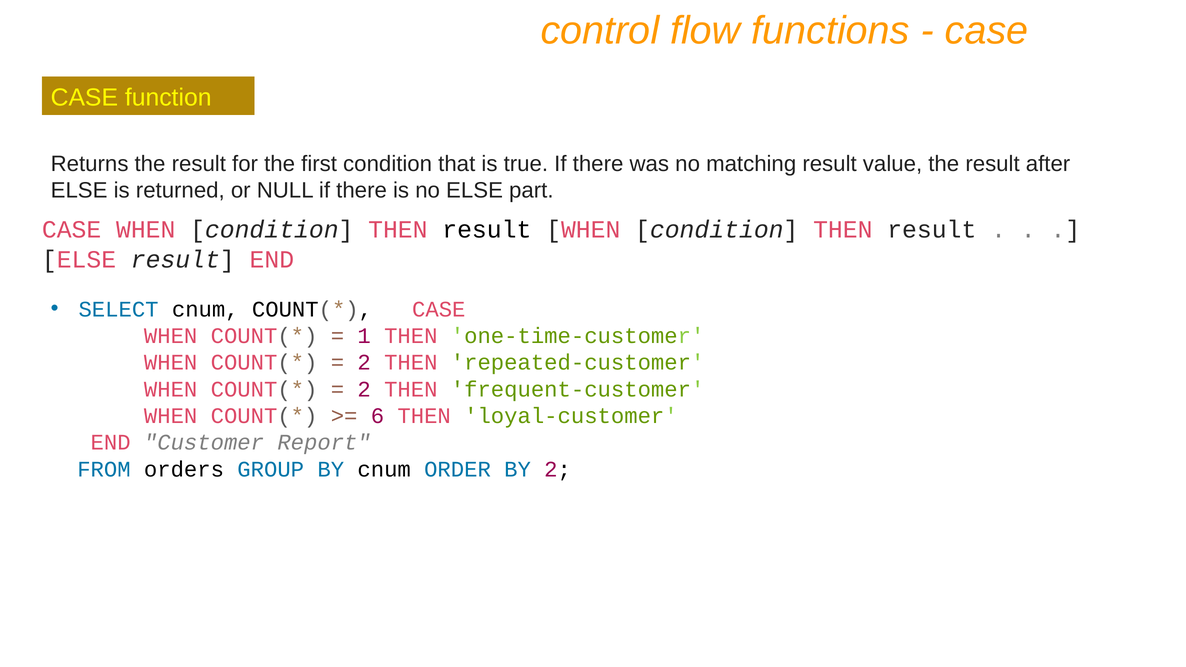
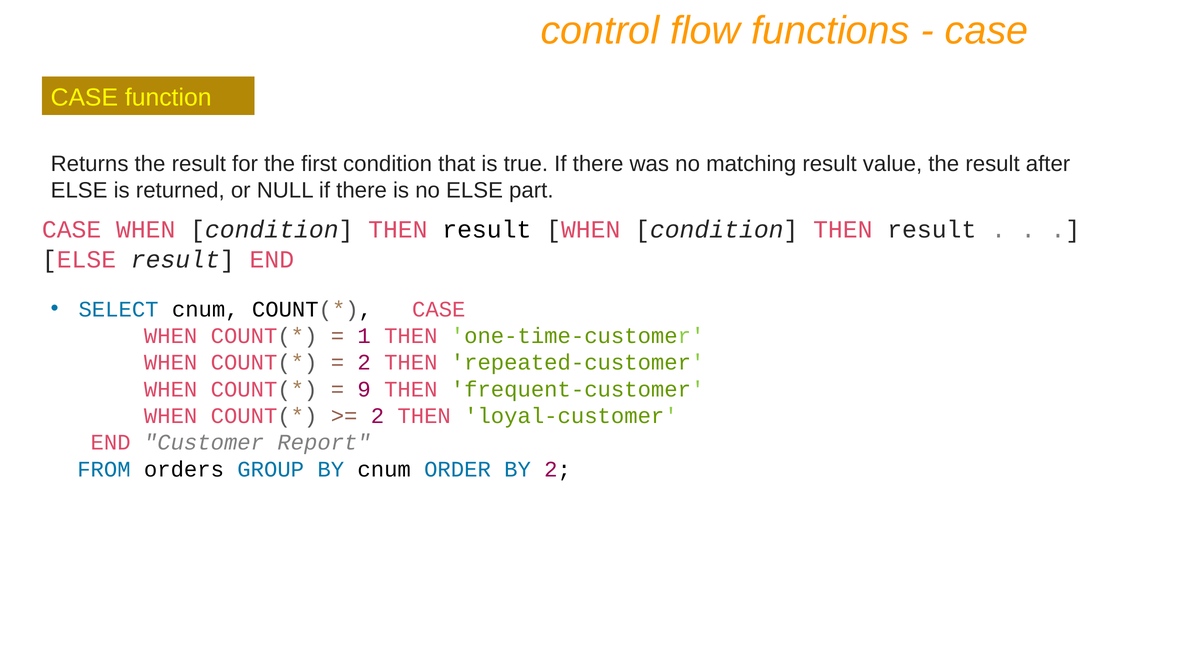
2: 2 -> 9 (364, 389)
6: 6 -> 2 (377, 416)
